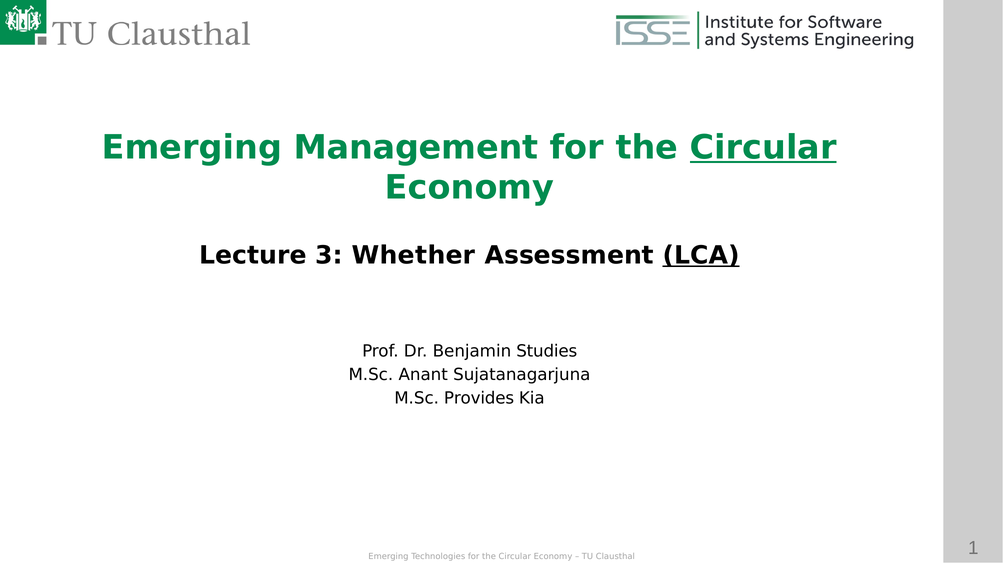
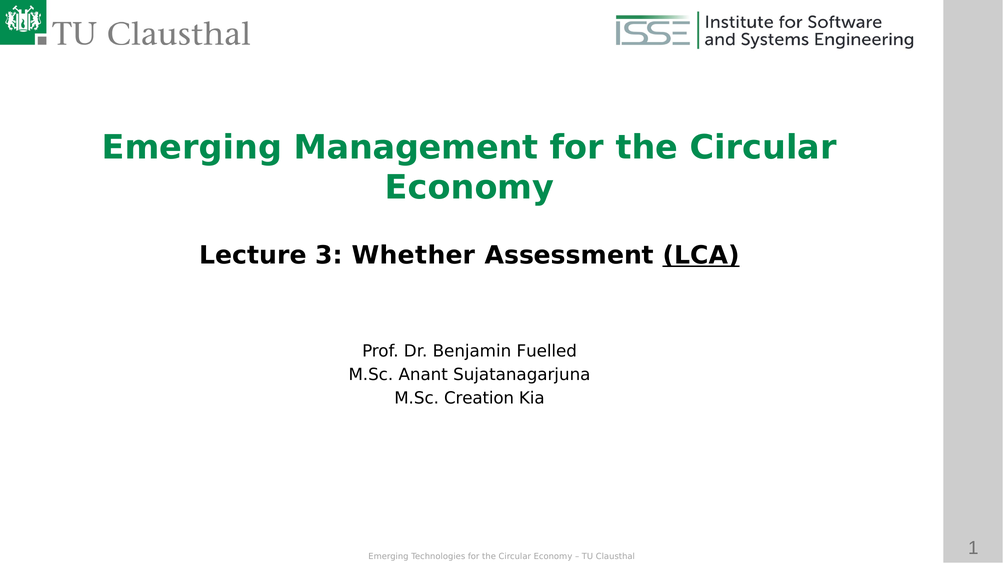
Circular underline: present -> none (763, 148)
Studies: Studies -> Fuelled (547, 351)
Provides: Provides -> Creation (479, 398)
